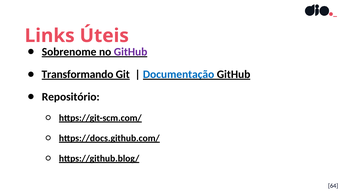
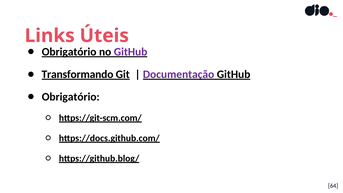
Sobrenome: Sobrenome -> Obrigatório (69, 52)
Documentação colour: blue -> purple (179, 74)
Repositório: Repositório -> Obrigatório (71, 97)
